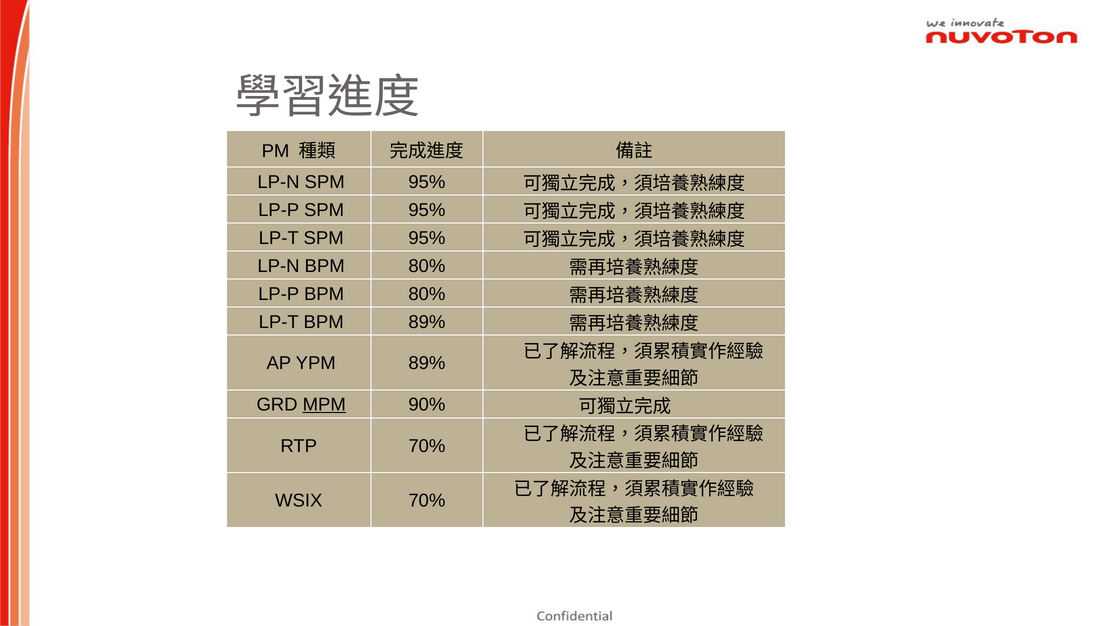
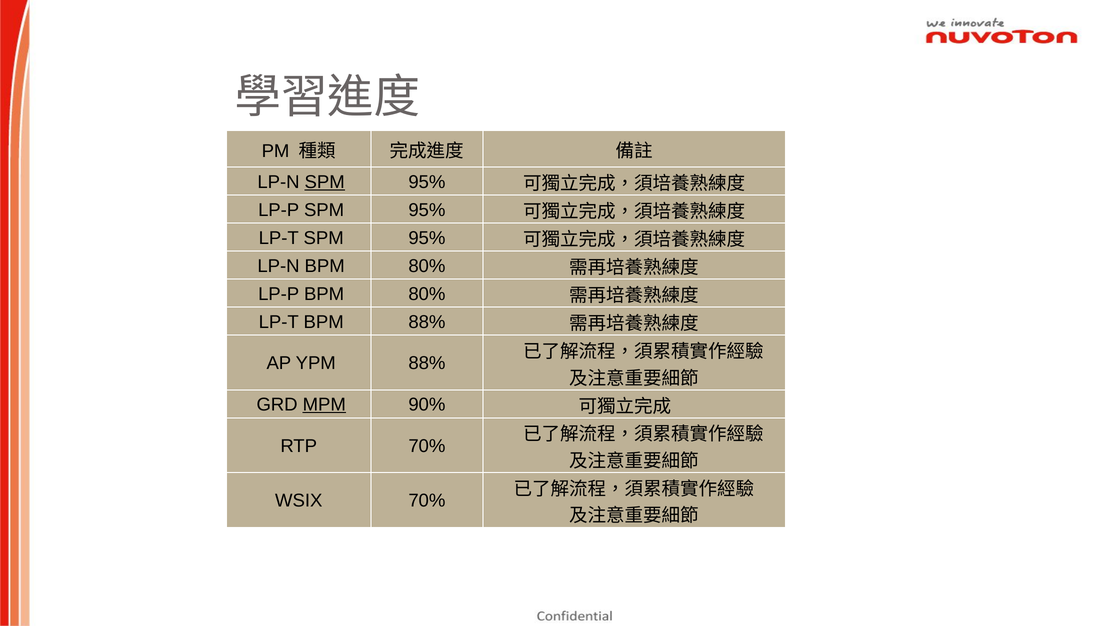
SPM underline: none -> present (325, 182)
BPM 89%: 89% -> 88% (427, 322)
YPM 89%: 89% -> 88% (427, 364)
